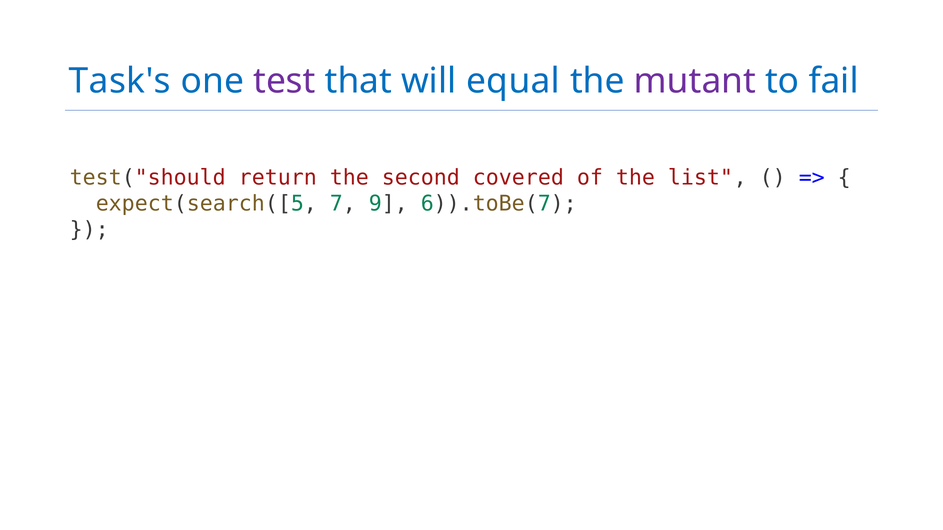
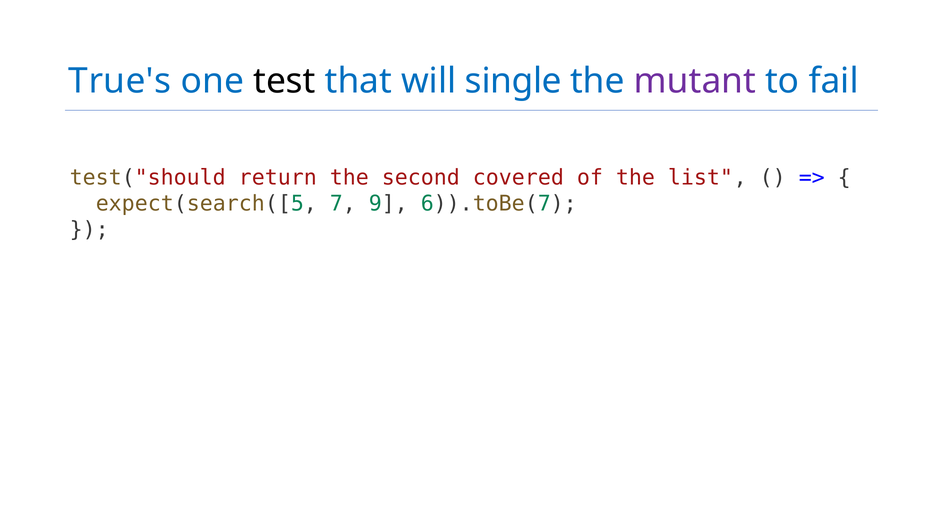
Task's: Task's -> True's (120, 81)
test colour: purple -> black (284, 81)
equal: equal -> single (513, 81)
